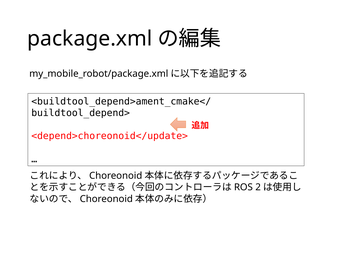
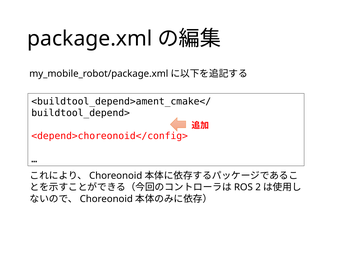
<depend>choreonoid</update>: <depend>choreonoid</update> -> <depend>choreonoid</config> (110, 136)
